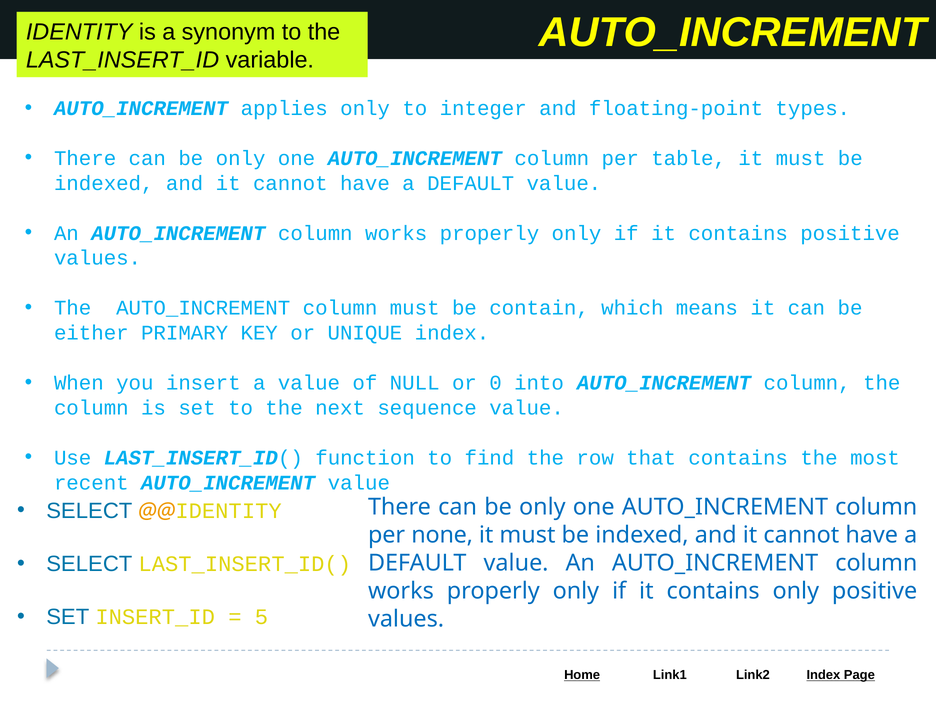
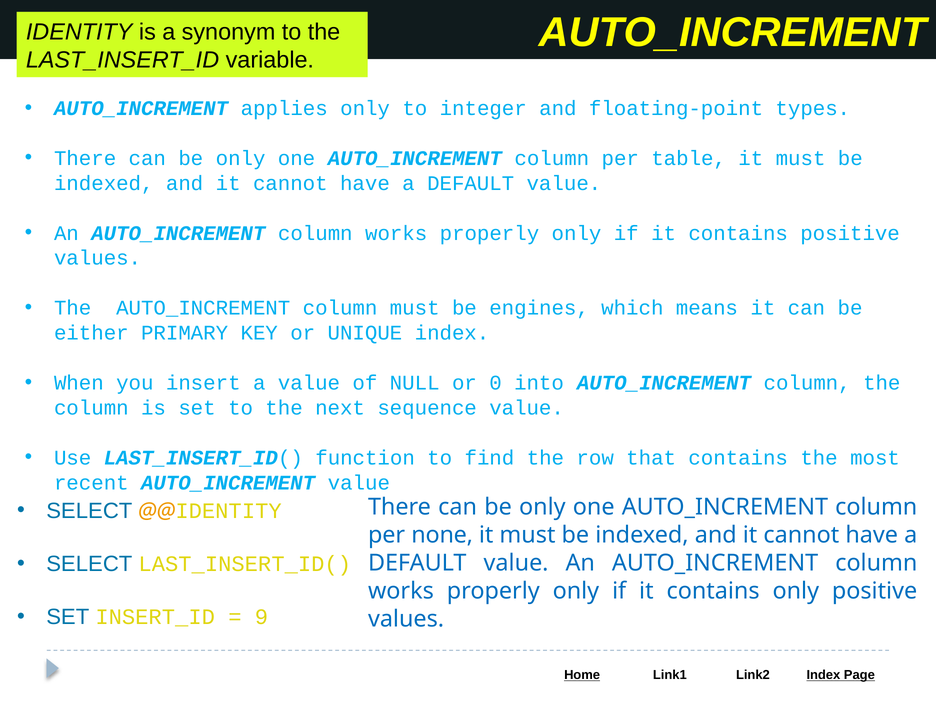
contain: contain -> engines (539, 308)
5: 5 -> 9 (261, 617)
